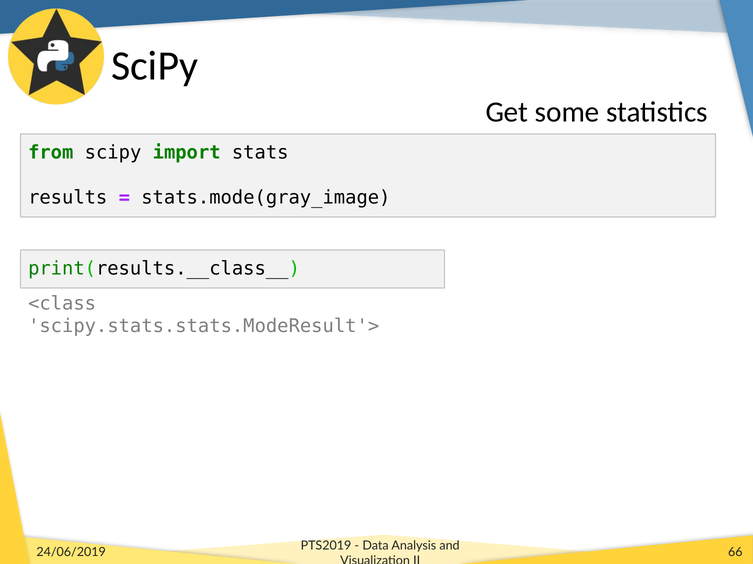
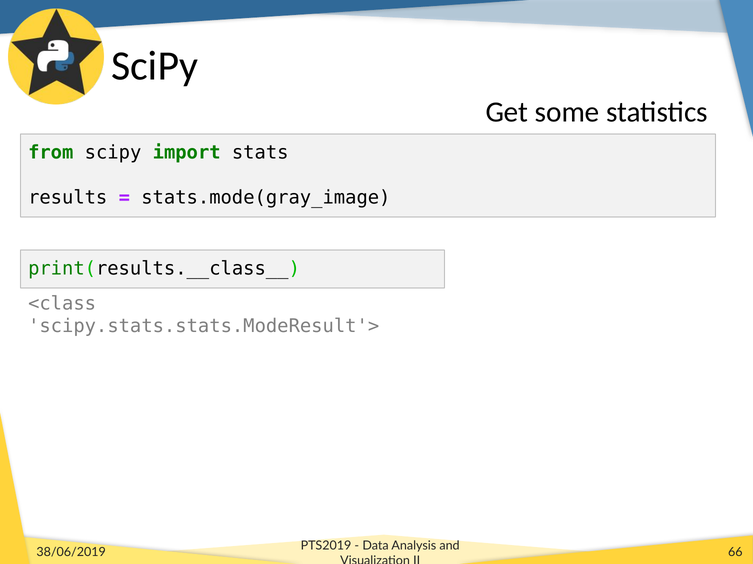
24/06/2019: 24/06/2019 -> 38/06/2019 (71, 553)
